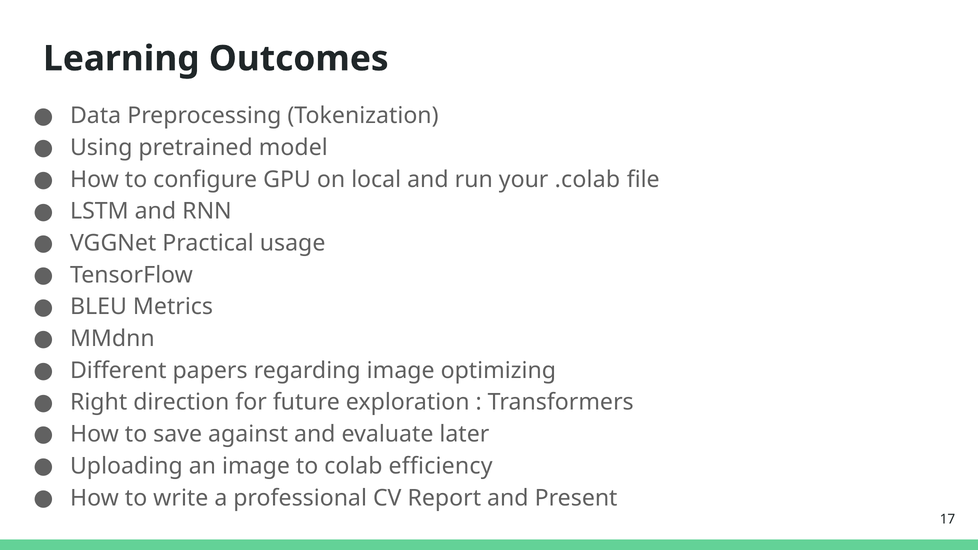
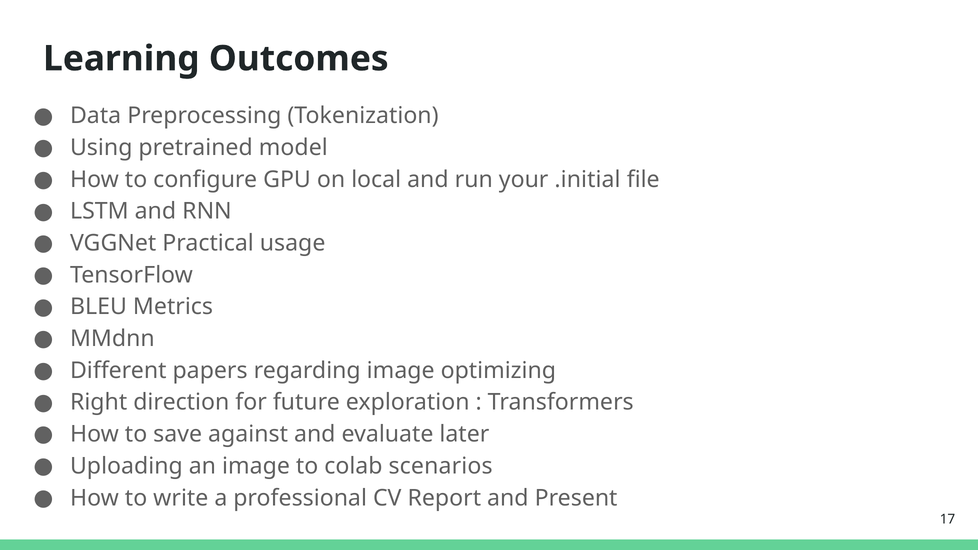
.colab: .colab -> .initial (588, 180)
efficiency: efficiency -> scenarios (441, 466)
